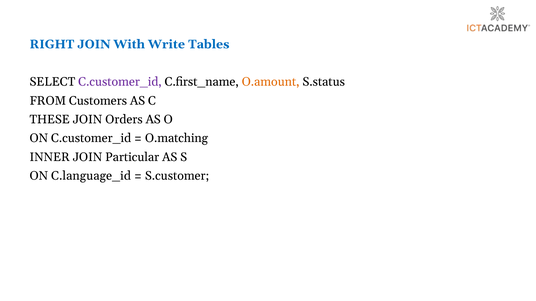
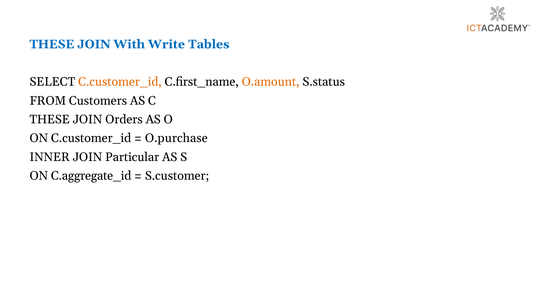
RIGHT: RIGHT -> THESE (52, 44)
C.customer_id colour: purple -> orange (120, 82)
O.matching: O.matching -> O.purchase (176, 138)
C.language_id: C.language_id -> C.aggregate_id (91, 176)
